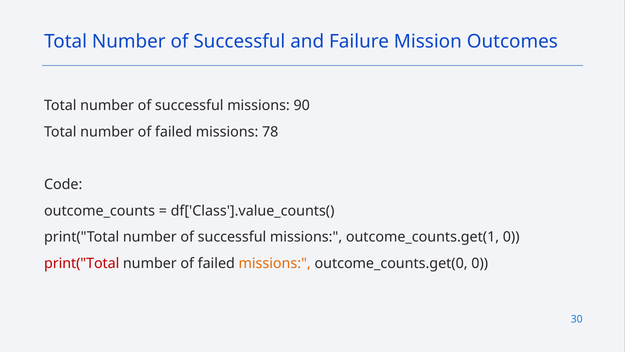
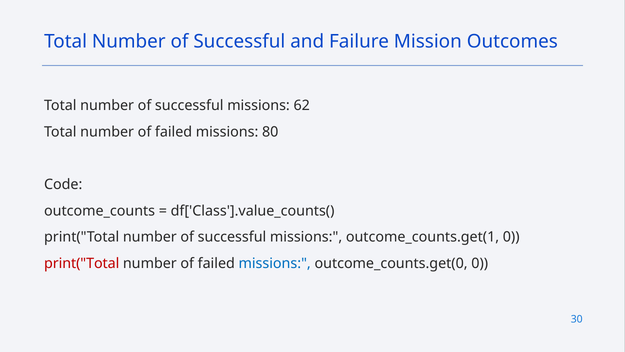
90: 90 -> 62 (302, 105)
78: 78 -> 80 (270, 132)
missions colour: orange -> blue (275, 263)
